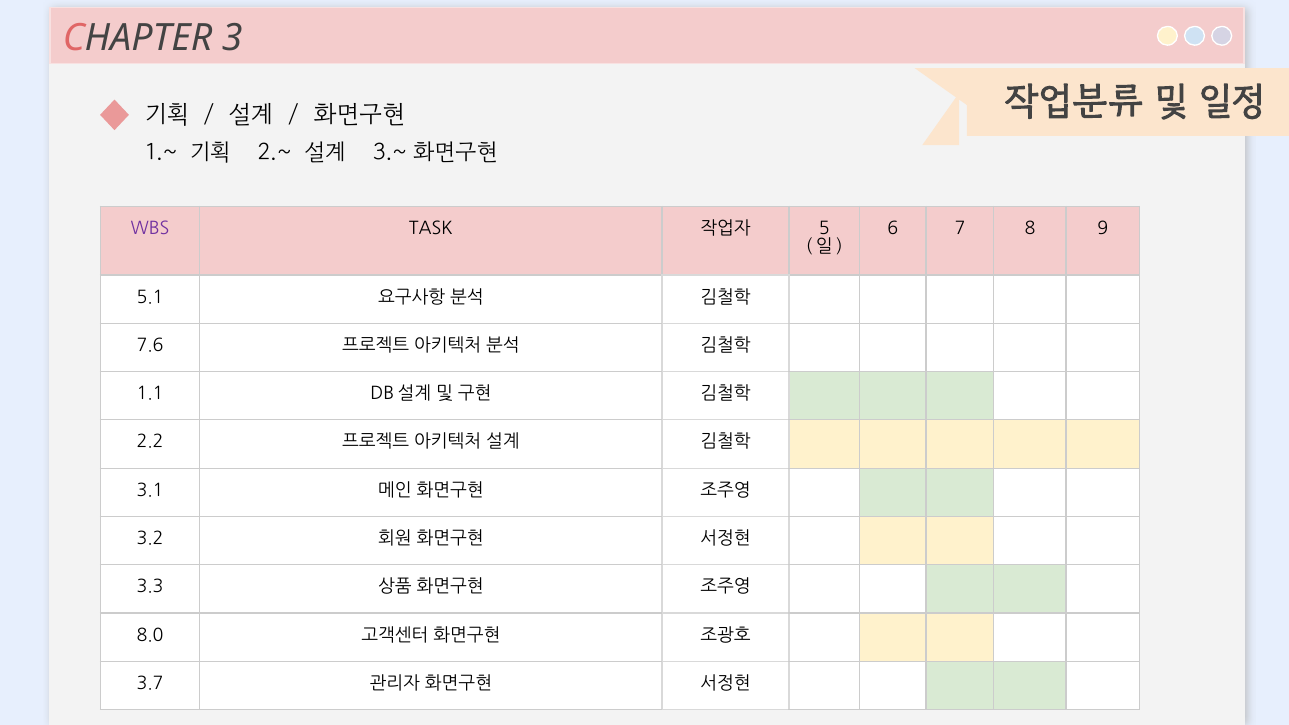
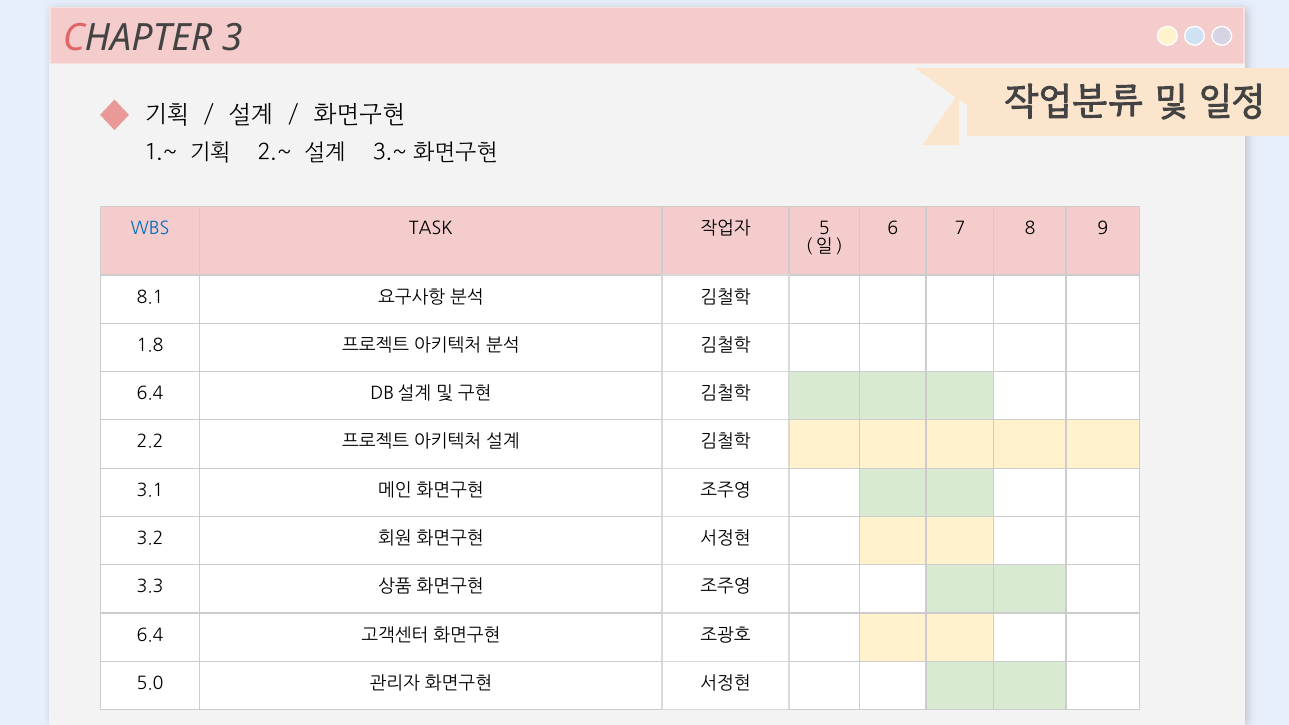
WBS colour: purple -> blue (150, 228)
5.1: 5.1 -> 8.1 (150, 297)
7.6: 7.6 -> 1.8 (150, 345)
1.1: 1.1 -> 6.4 (150, 394)
8.0: 8.0 -> 6.4 (150, 635)
3.7: 3.7 -> 5.0 (150, 684)
